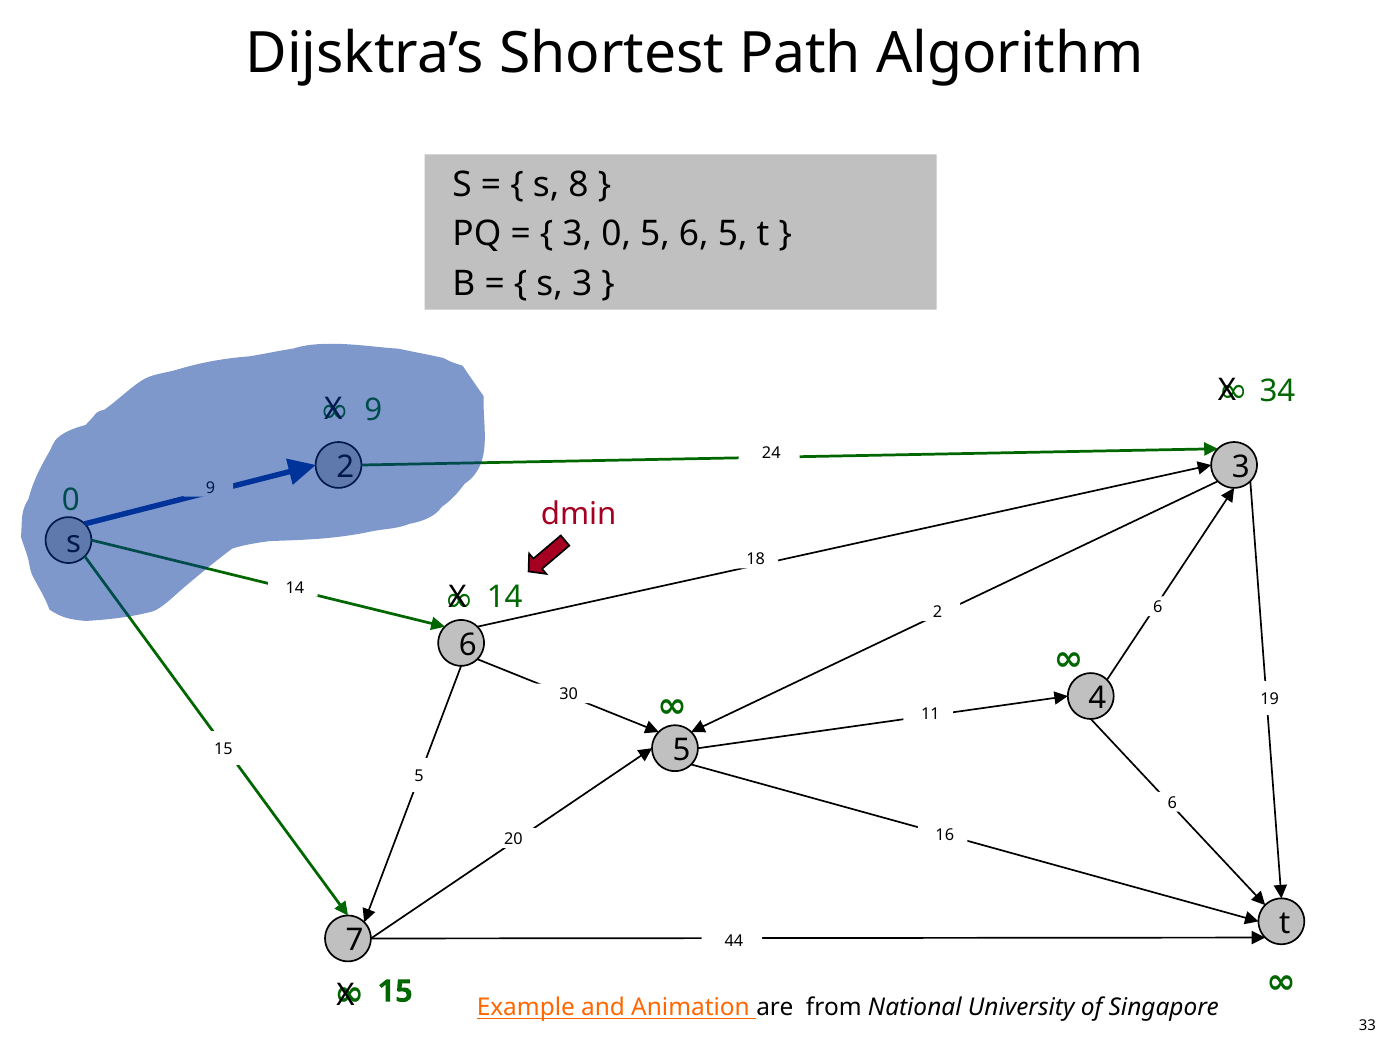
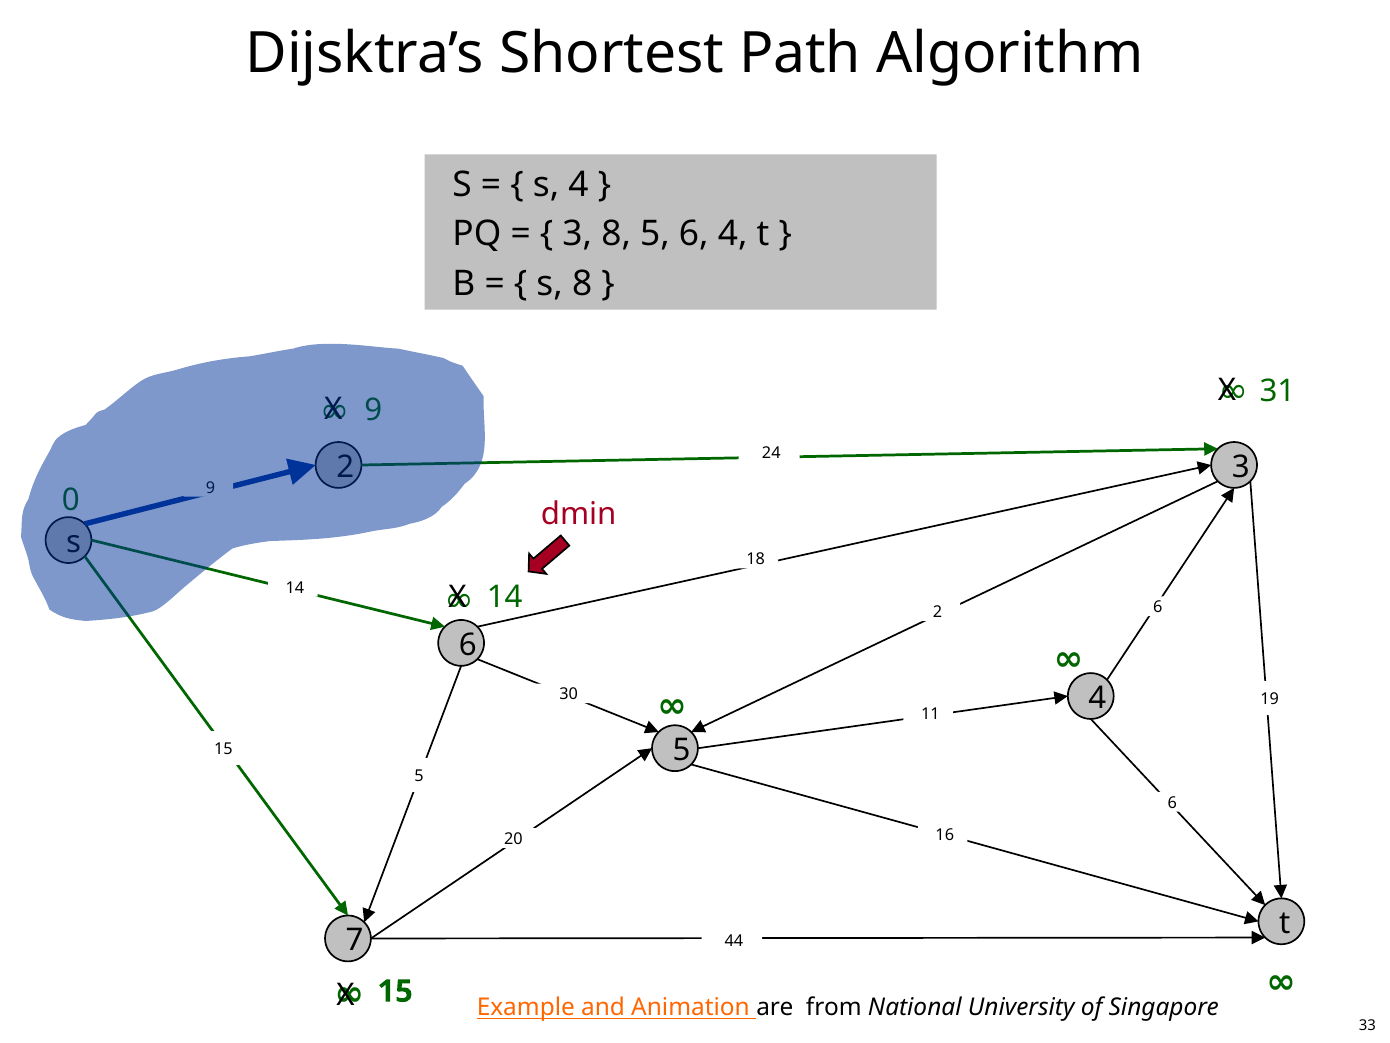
s 8: 8 -> 4 (578, 185)
3 0: 0 -> 8 (616, 234)
6 5: 5 -> 4 (733, 234)
3: 3 -> 8 (582, 284)
34: 34 -> 31 (1277, 391)
